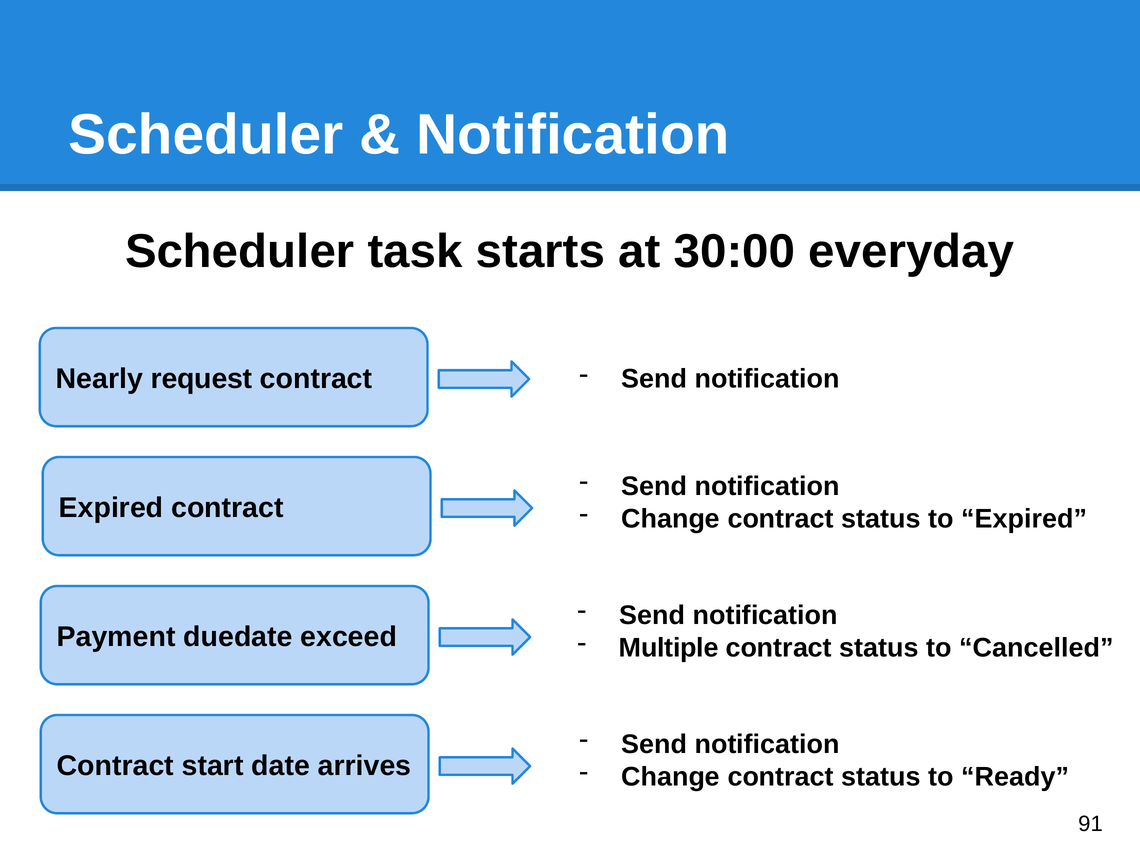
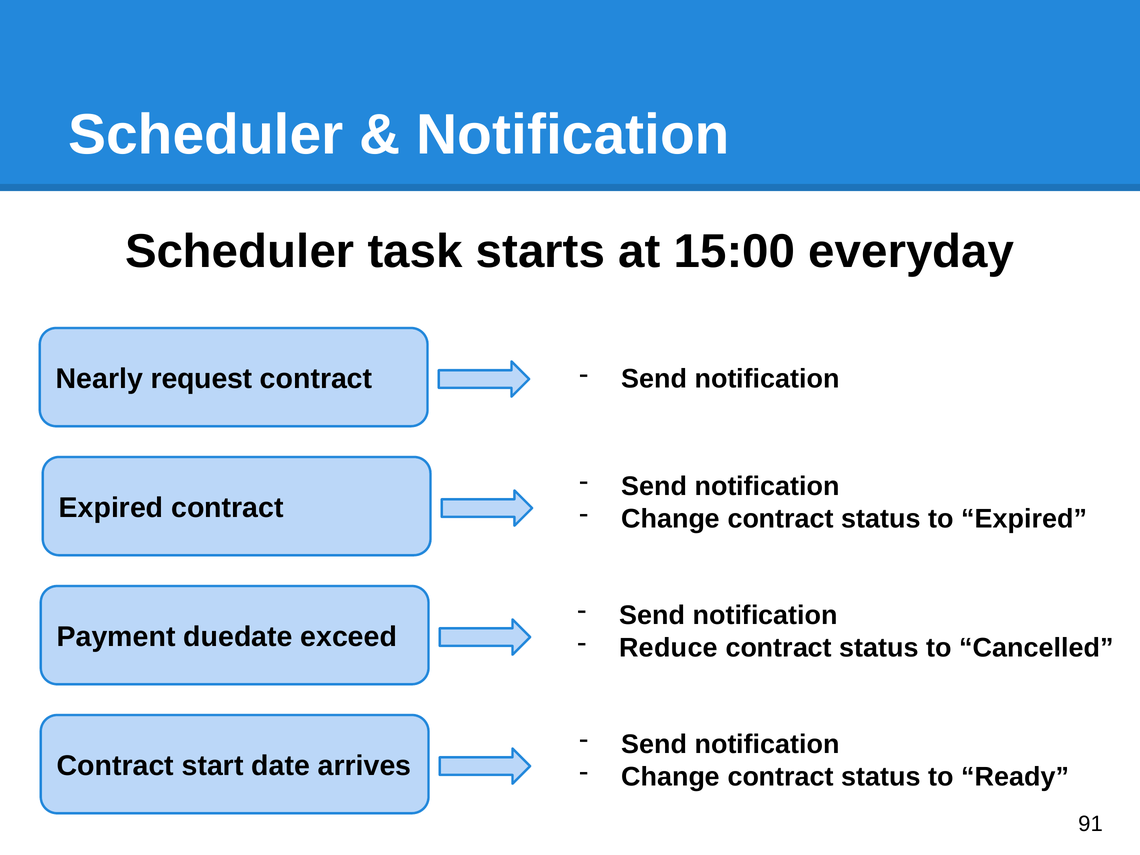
30:00: 30:00 -> 15:00 (734, 251)
Multiple: Multiple -> Reduce (668, 648)
